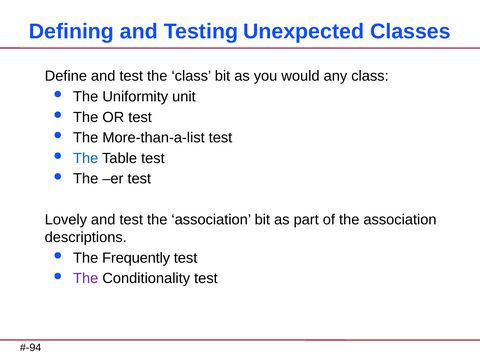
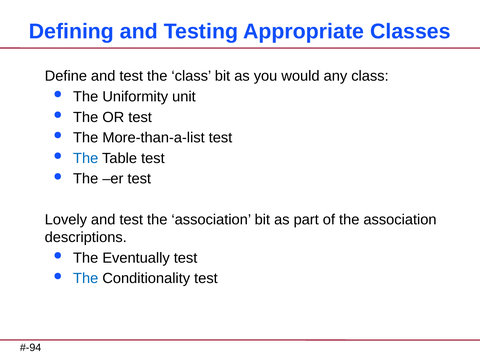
Unexpected: Unexpected -> Appropriate (304, 31)
Frequently: Frequently -> Eventually (136, 258)
The colour: purple -> blue (86, 278)
